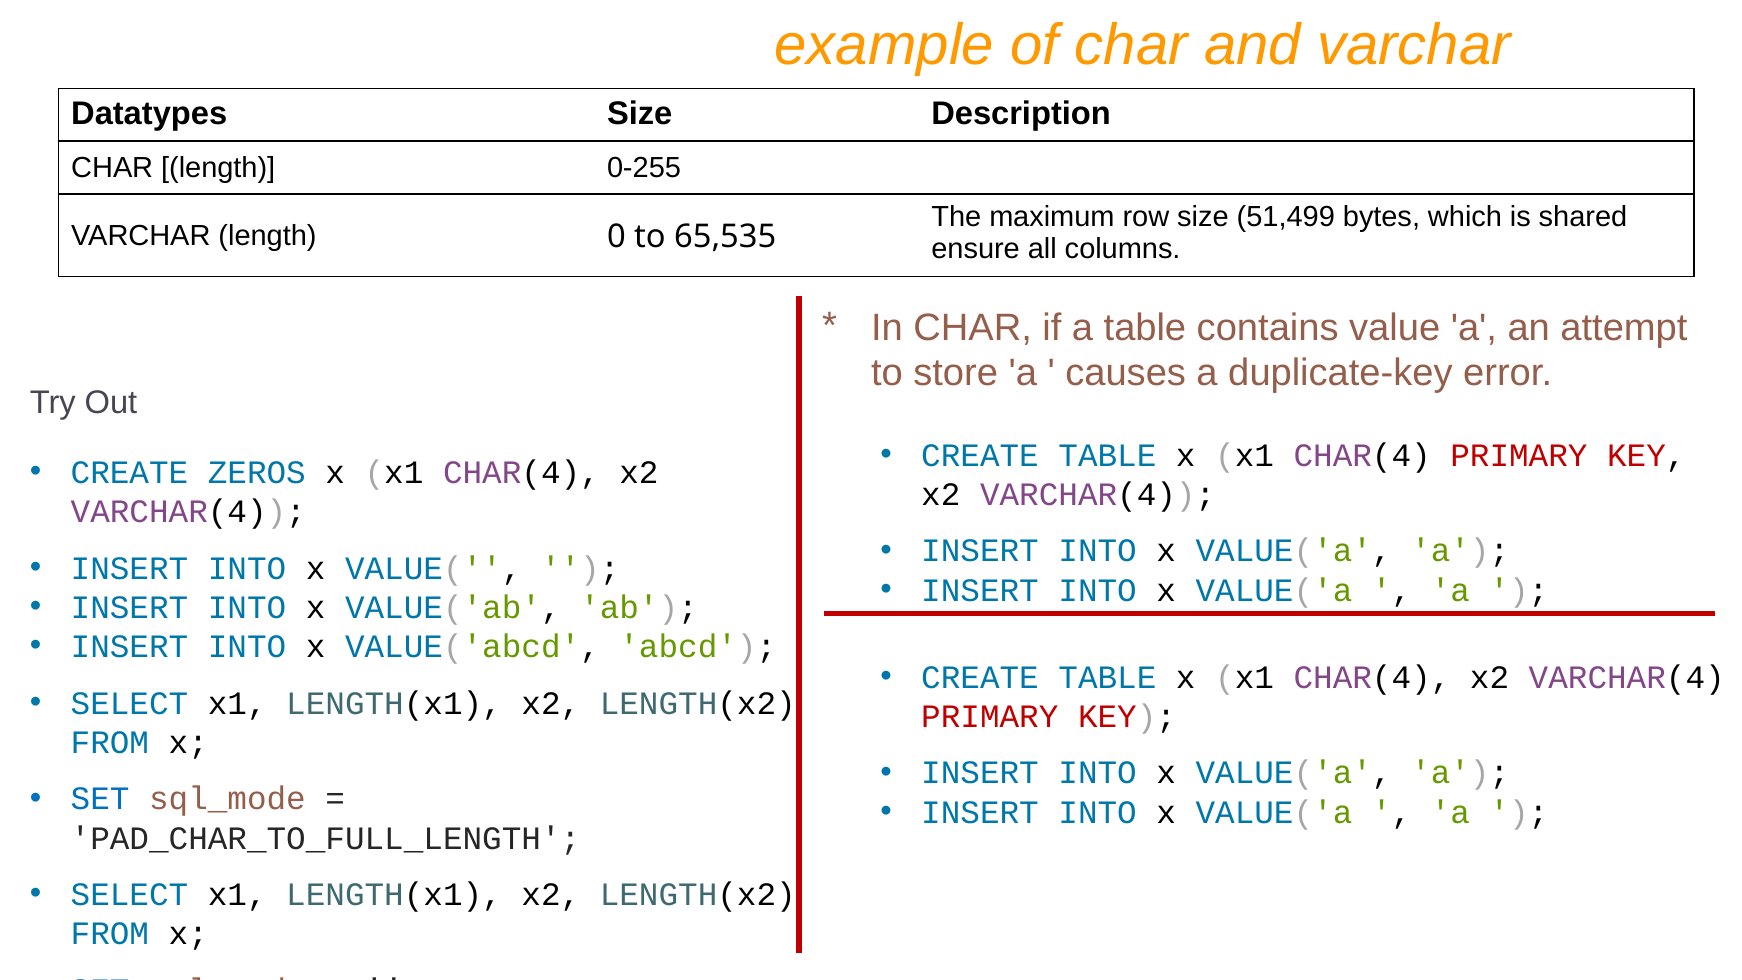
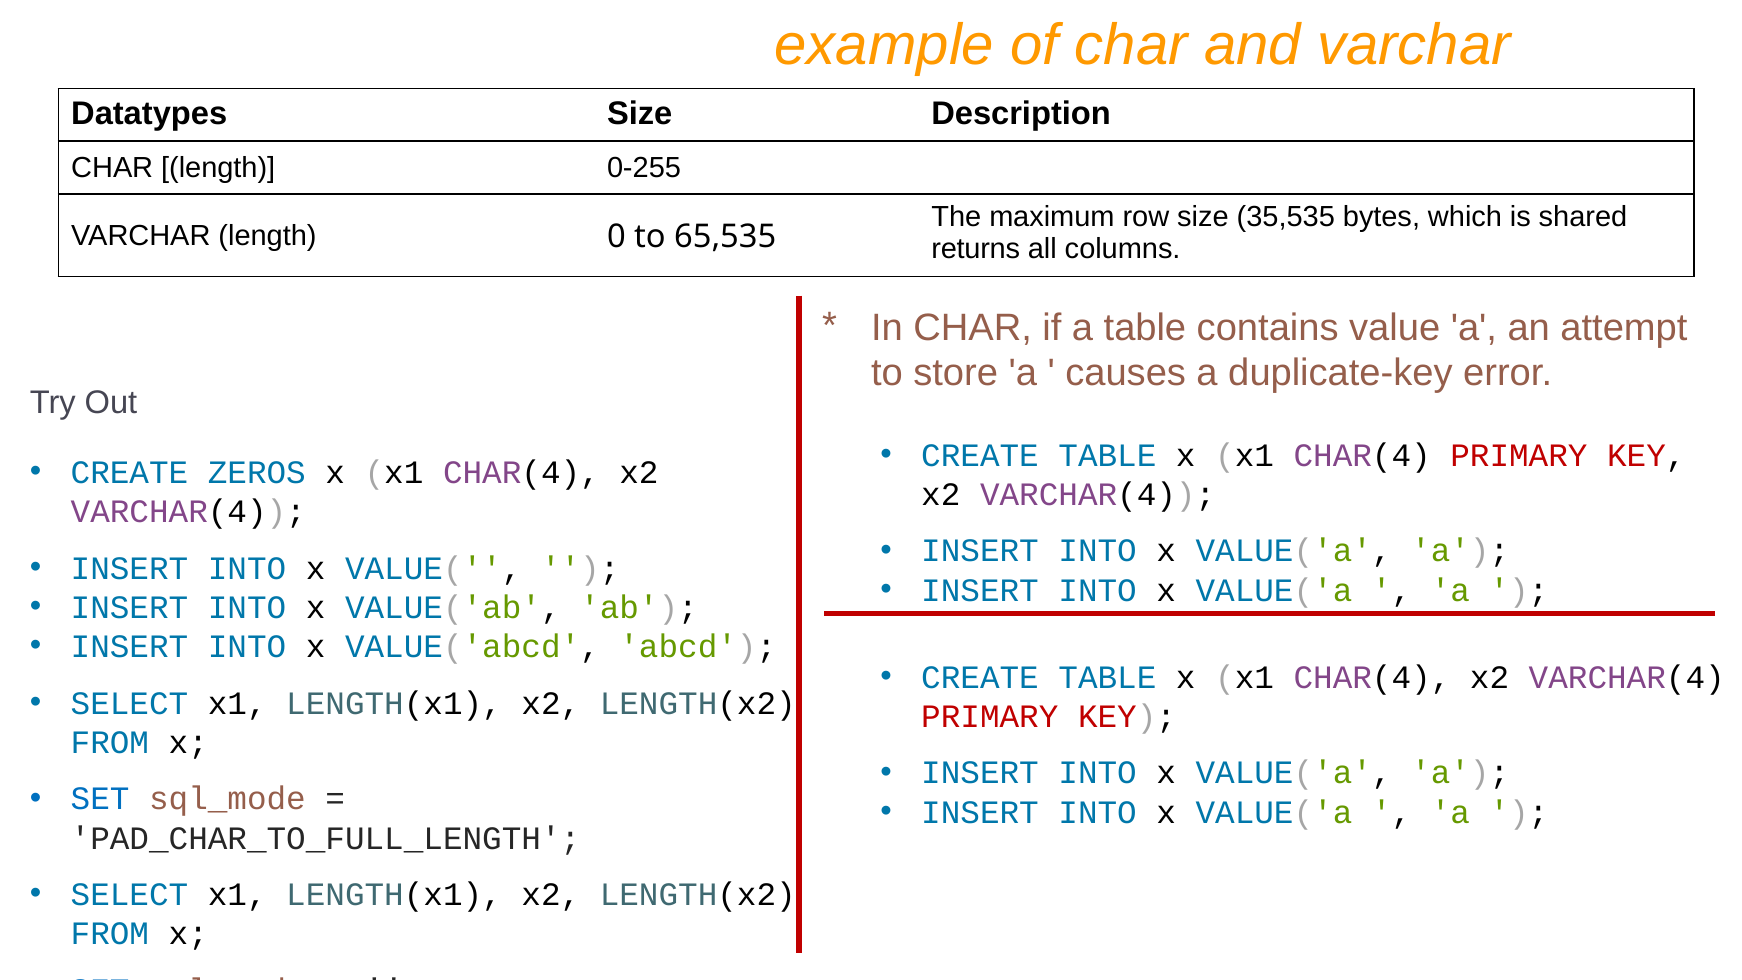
51,499: 51,499 -> 35,535 (1286, 217)
ensure: ensure -> returns (976, 249)
